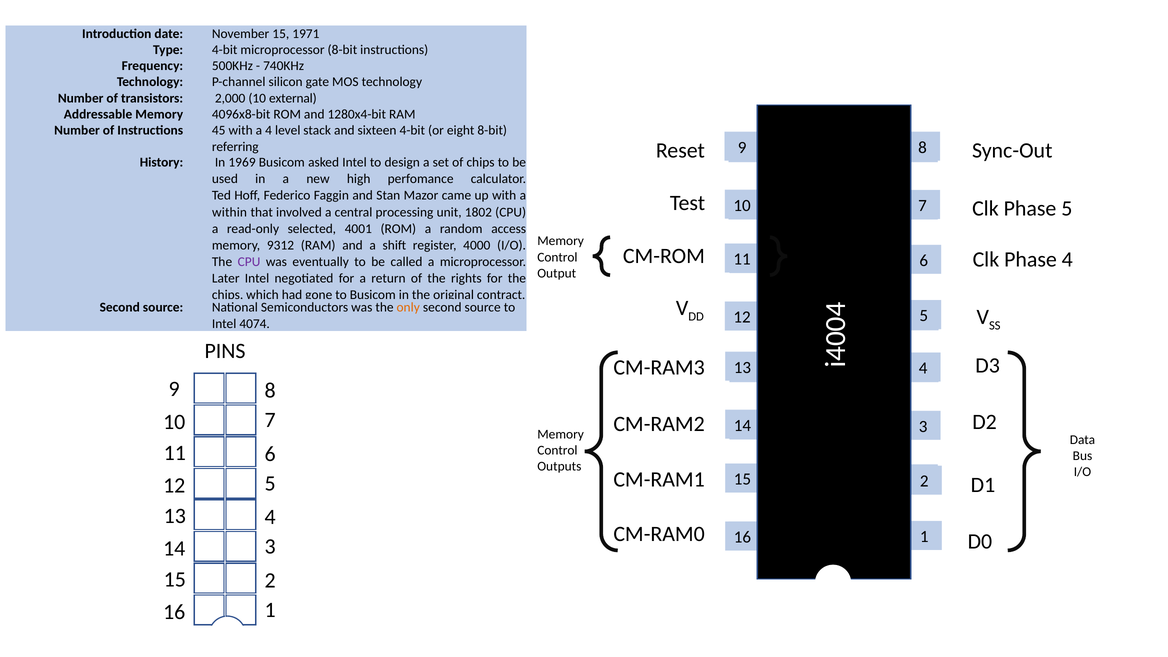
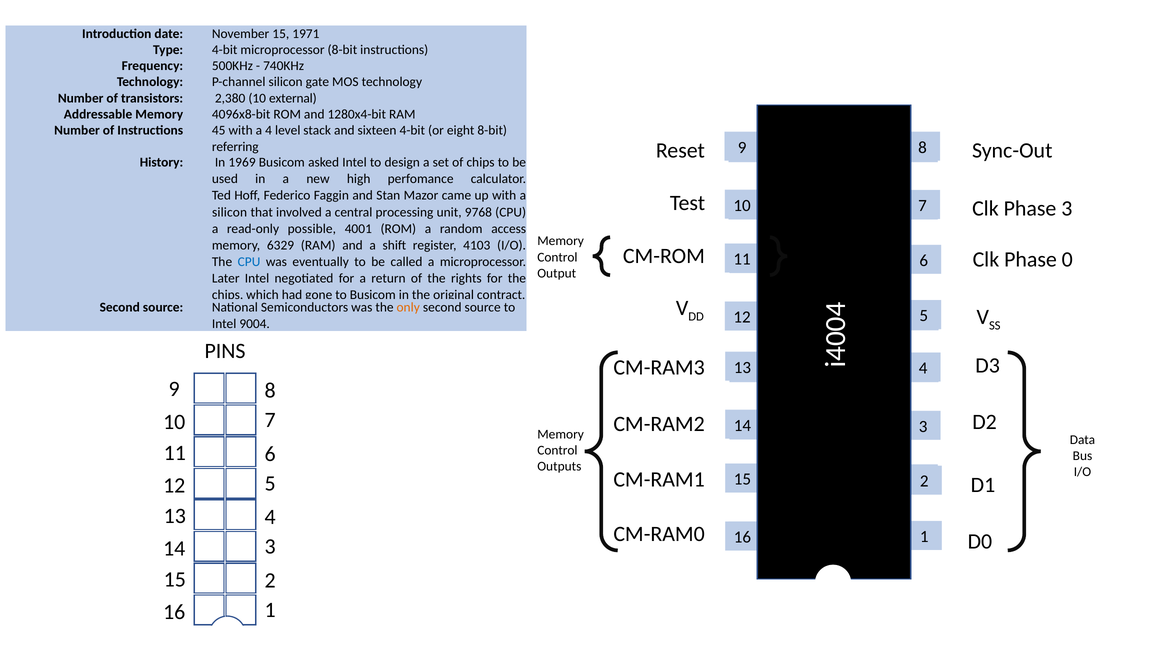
2,000: 2,000 -> 2,380 (230, 98)
Phase 5: 5 -> 3 (1067, 209)
within: within -> silicon (230, 212)
1802: 1802 -> 9768 (478, 212)
selected: selected -> possible (312, 229)
9312: 9312 -> 6329 (281, 245)
4000: 4000 -> 4103 (477, 245)
Phase 4: 4 -> 0 (1067, 260)
CPU colour: purple -> blue (249, 262)
4074: 4074 -> 9004 (255, 324)
